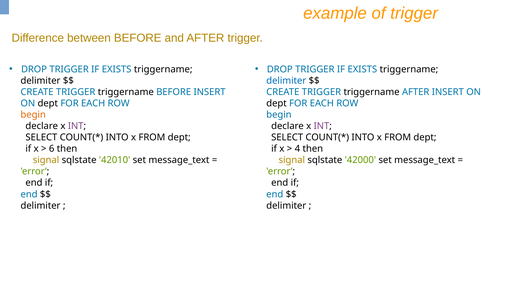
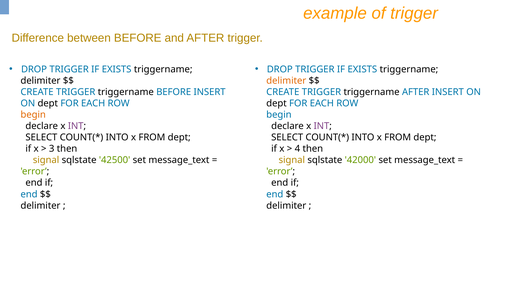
delimiter colour: blue -> orange (286, 81)
6: 6 -> 3 (52, 149)
42010: 42010 -> 42500 (115, 160)
